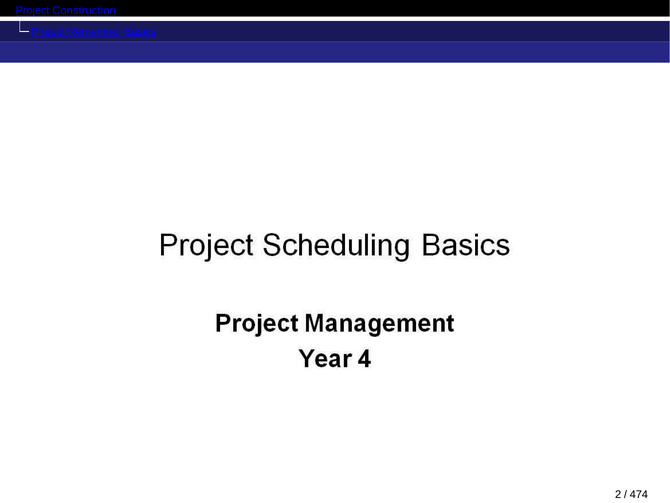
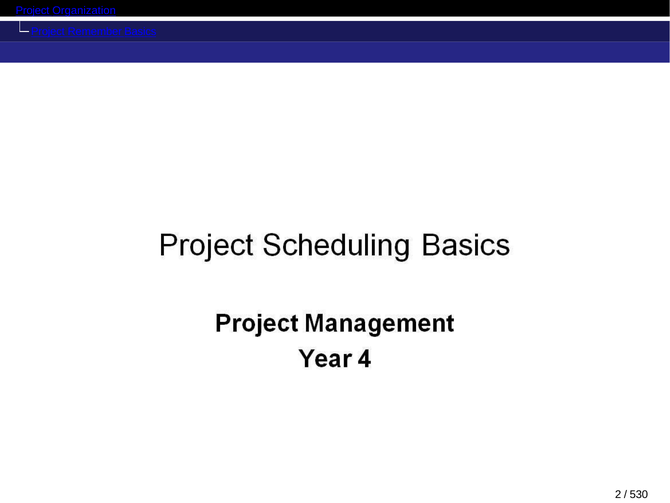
Construction: Construction -> Organization (84, 11)
474: 474 -> 530 (639, 495)
